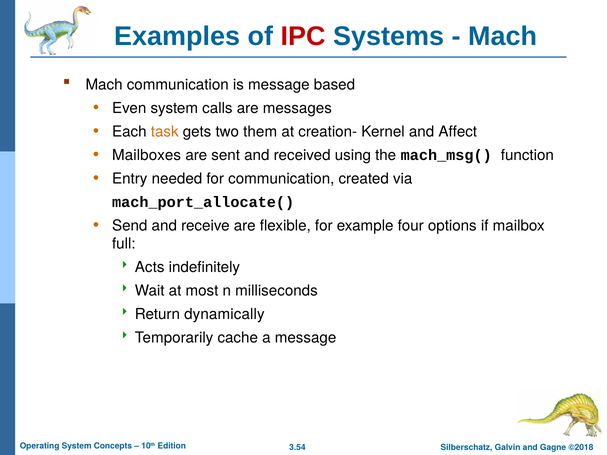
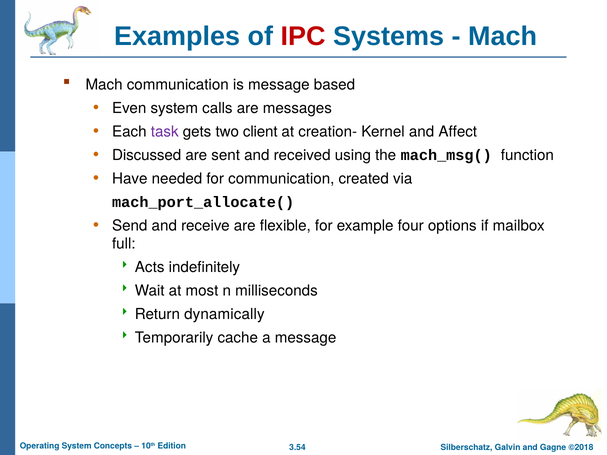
task colour: orange -> purple (165, 132)
them: them -> client (260, 132)
Mailboxes: Mailboxes -> Discussed (147, 155)
Entry: Entry -> Have (130, 179)
